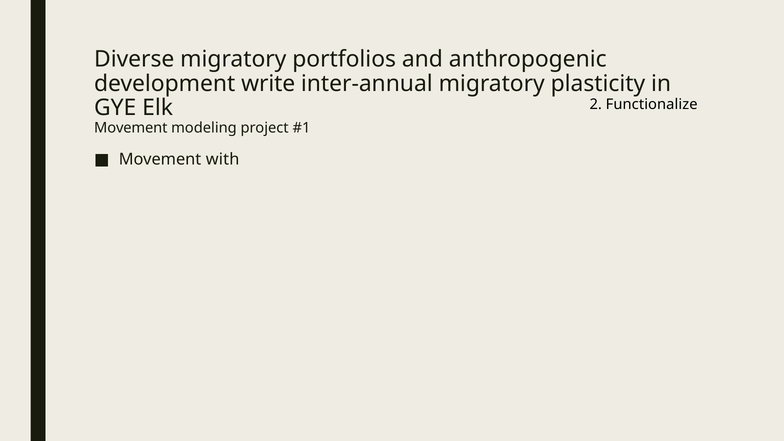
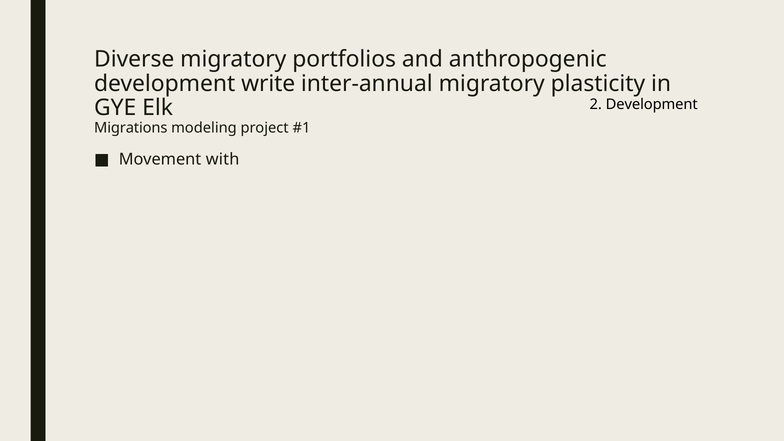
2 Functionalize: Functionalize -> Development (652, 105)
Movement: Movement -> Migrations (131, 128)
